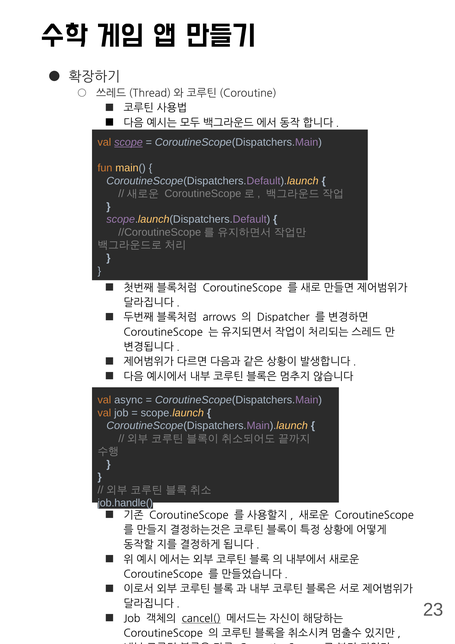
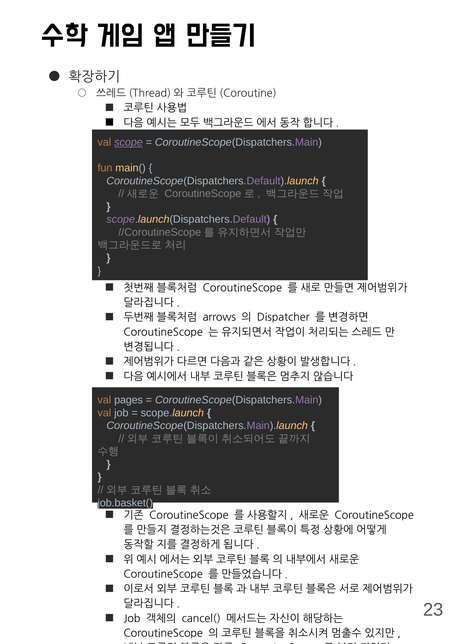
async: async -> pages (129, 400)
job.handle(: job.handle( -> job.basket( (125, 502)
cancel( underline: present -> none (201, 618)
